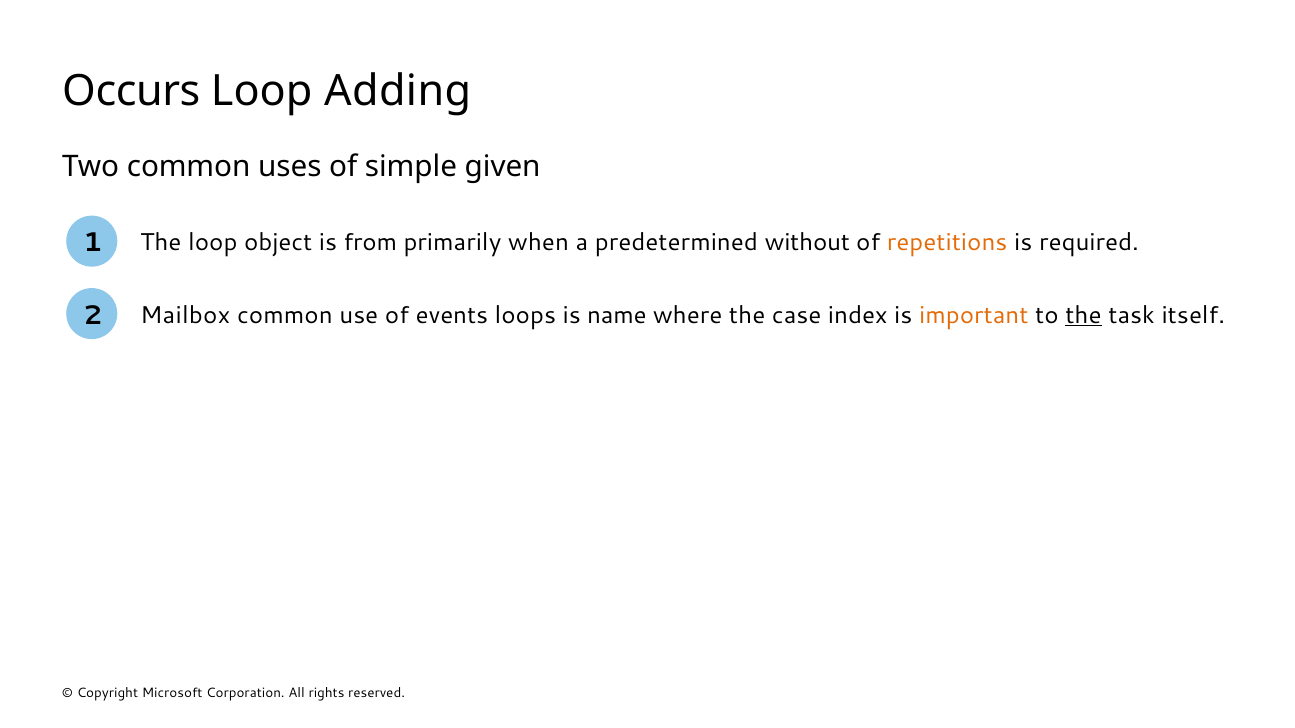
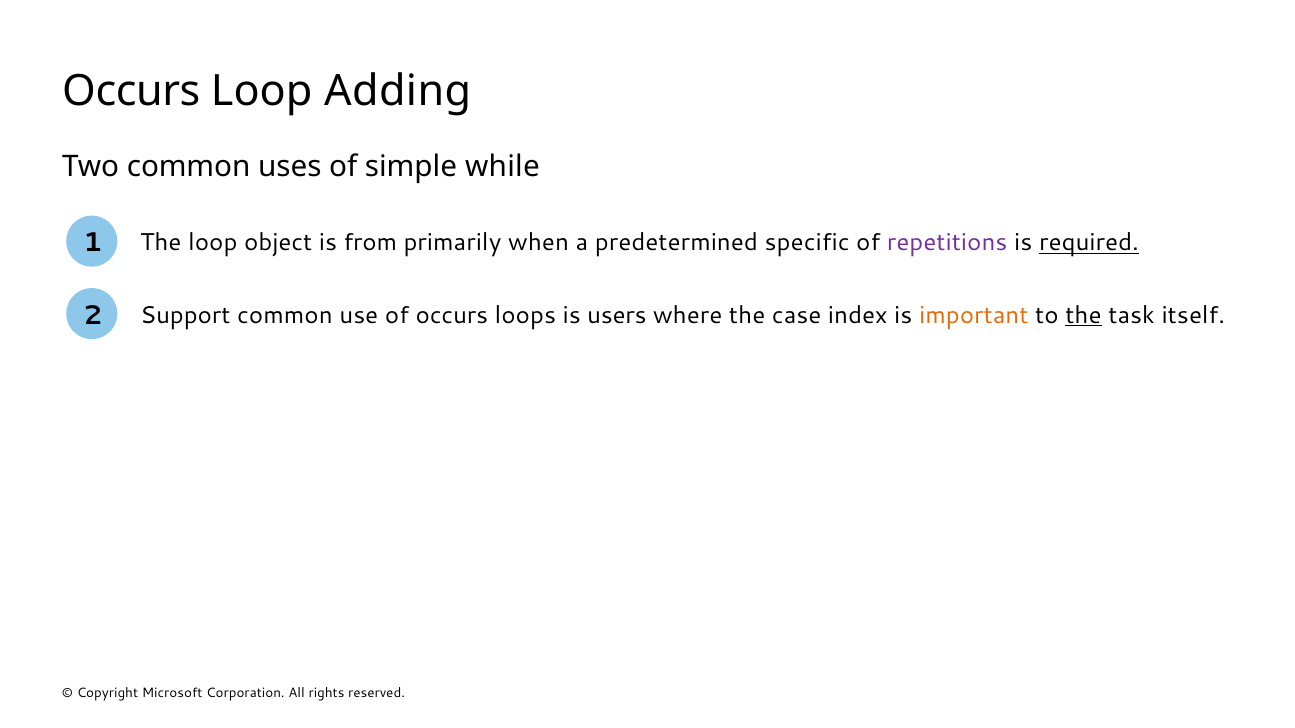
given: given -> while (502, 167)
without: without -> specific (807, 243)
repetitions colour: orange -> purple (947, 243)
required underline: none -> present (1089, 243)
Mailbox: Mailbox -> Support (185, 315)
of events: events -> occurs (452, 315)
name: name -> users (617, 315)
